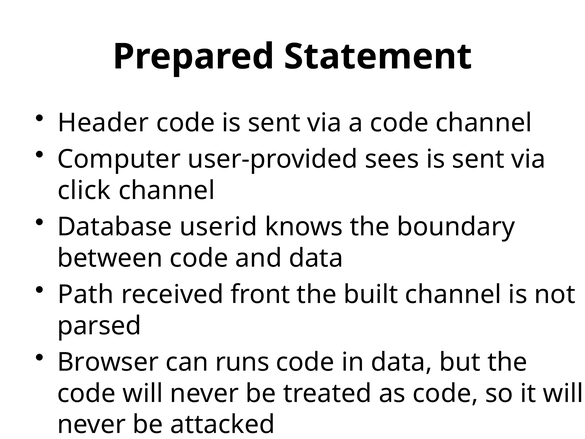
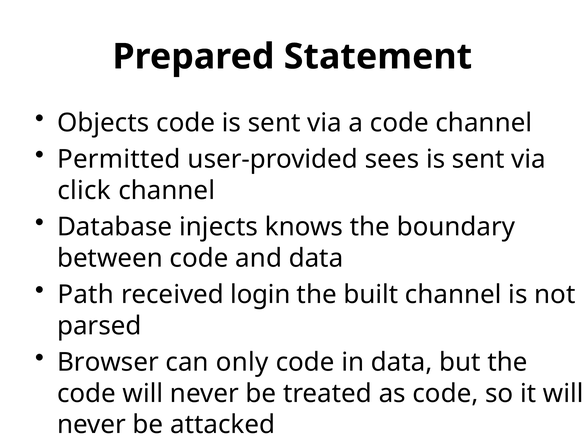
Header: Header -> Objects (103, 123)
Computer: Computer -> Permitted (119, 159)
userid: userid -> injects (219, 227)
front: front -> login (260, 294)
runs: runs -> only (242, 362)
